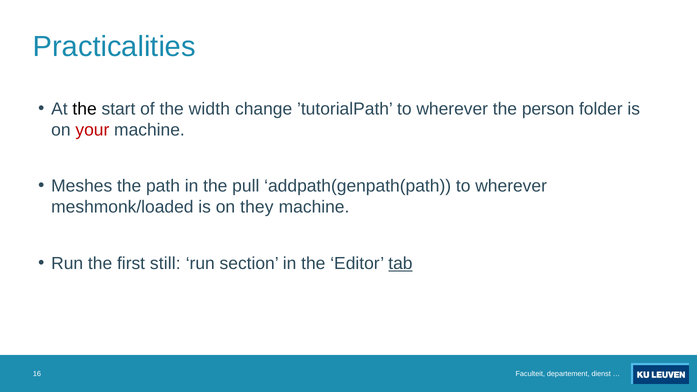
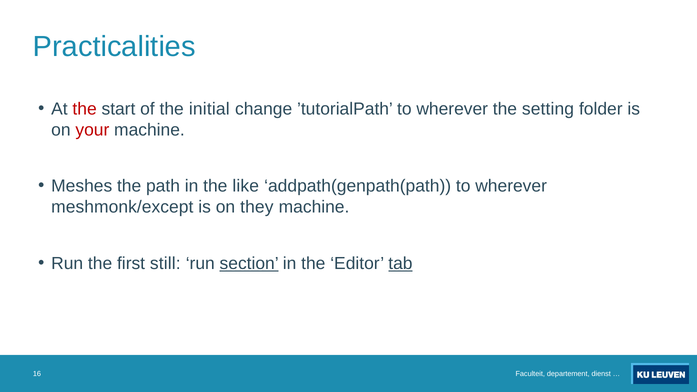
the colour: black -> red (85, 109)
width: width -> initial (209, 109)
person: person -> setting (548, 109)
pull: pull -> like (246, 186)
meshmonk/loaded: meshmonk/loaded -> meshmonk/except (122, 207)
section underline: none -> present (249, 263)
